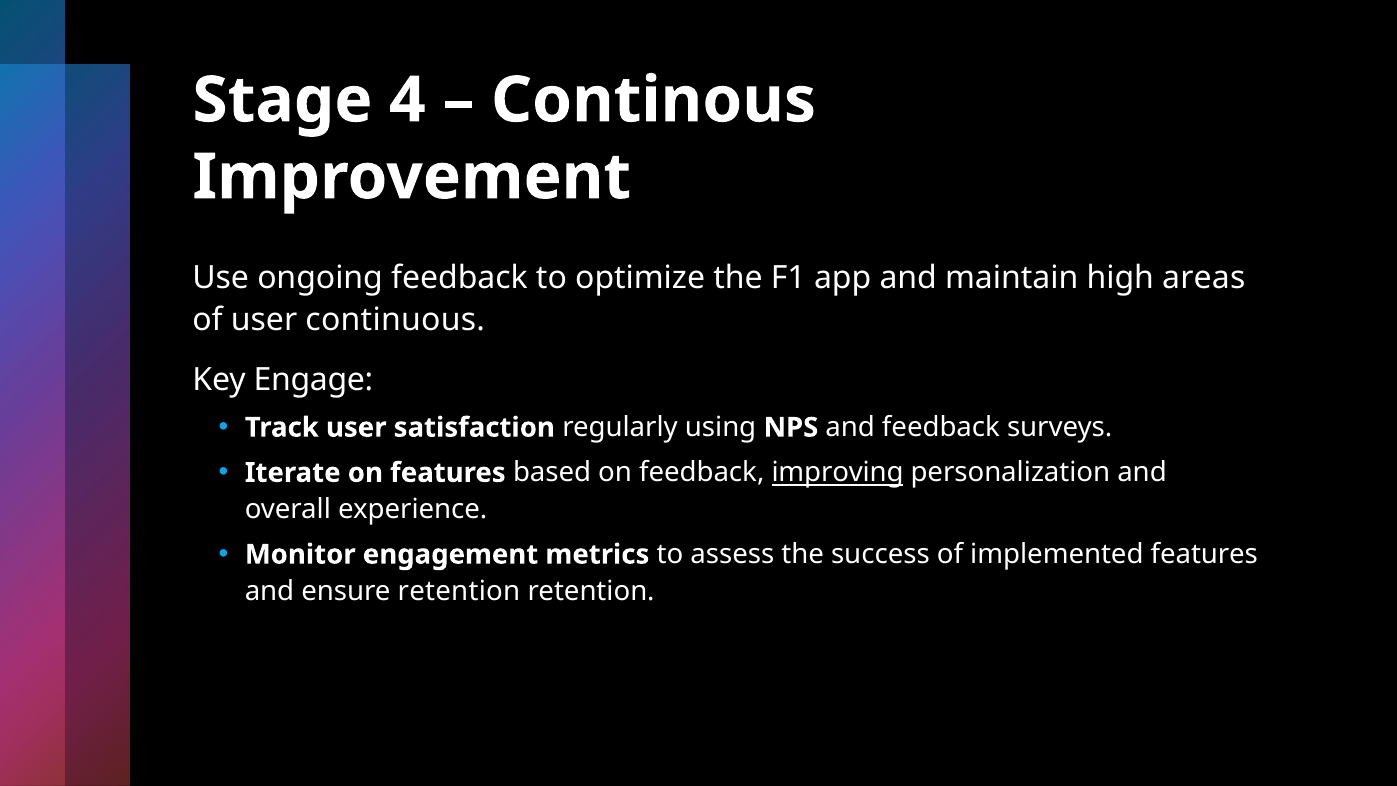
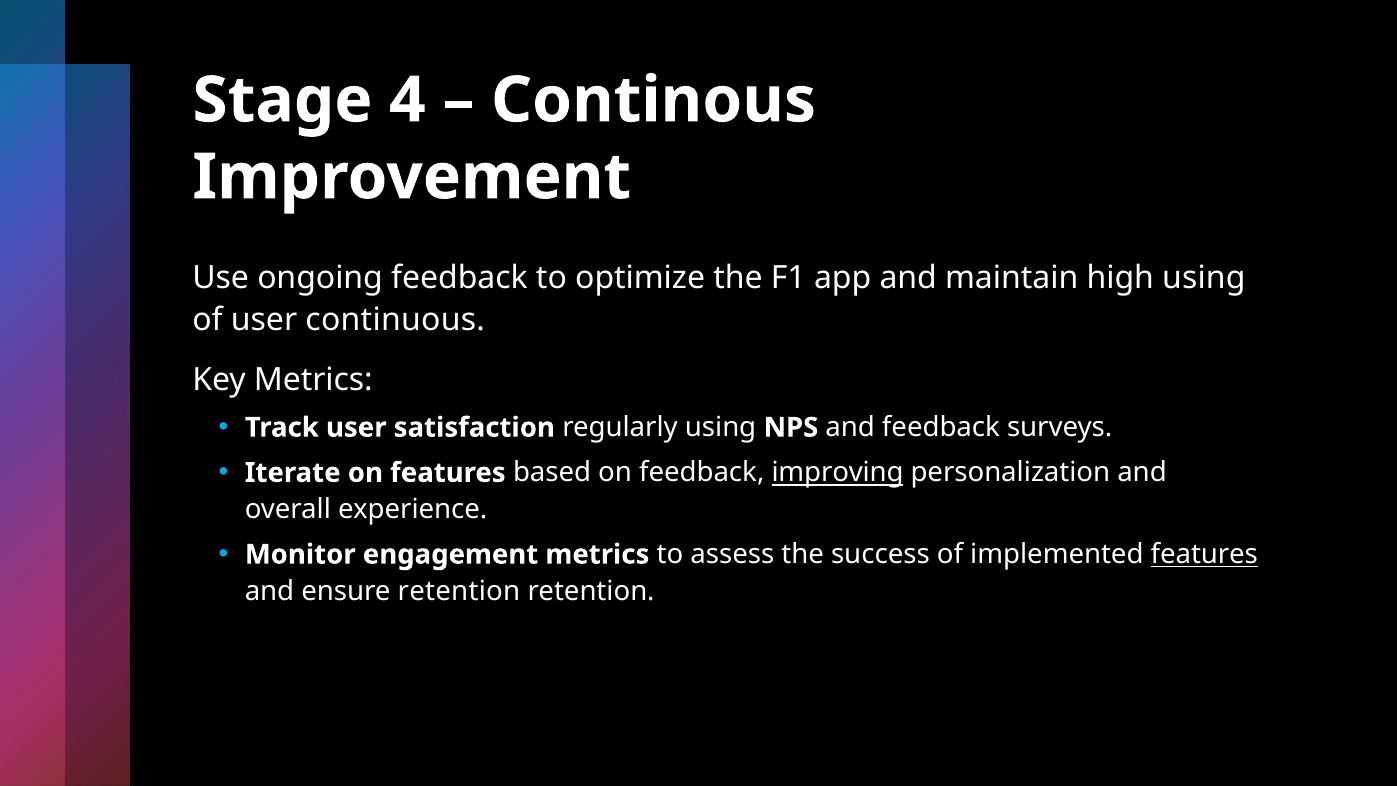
high areas: areas -> using (1204, 278)
Key Engage: Engage -> Metrics (313, 380)
features underline: none -> present (1204, 554)
